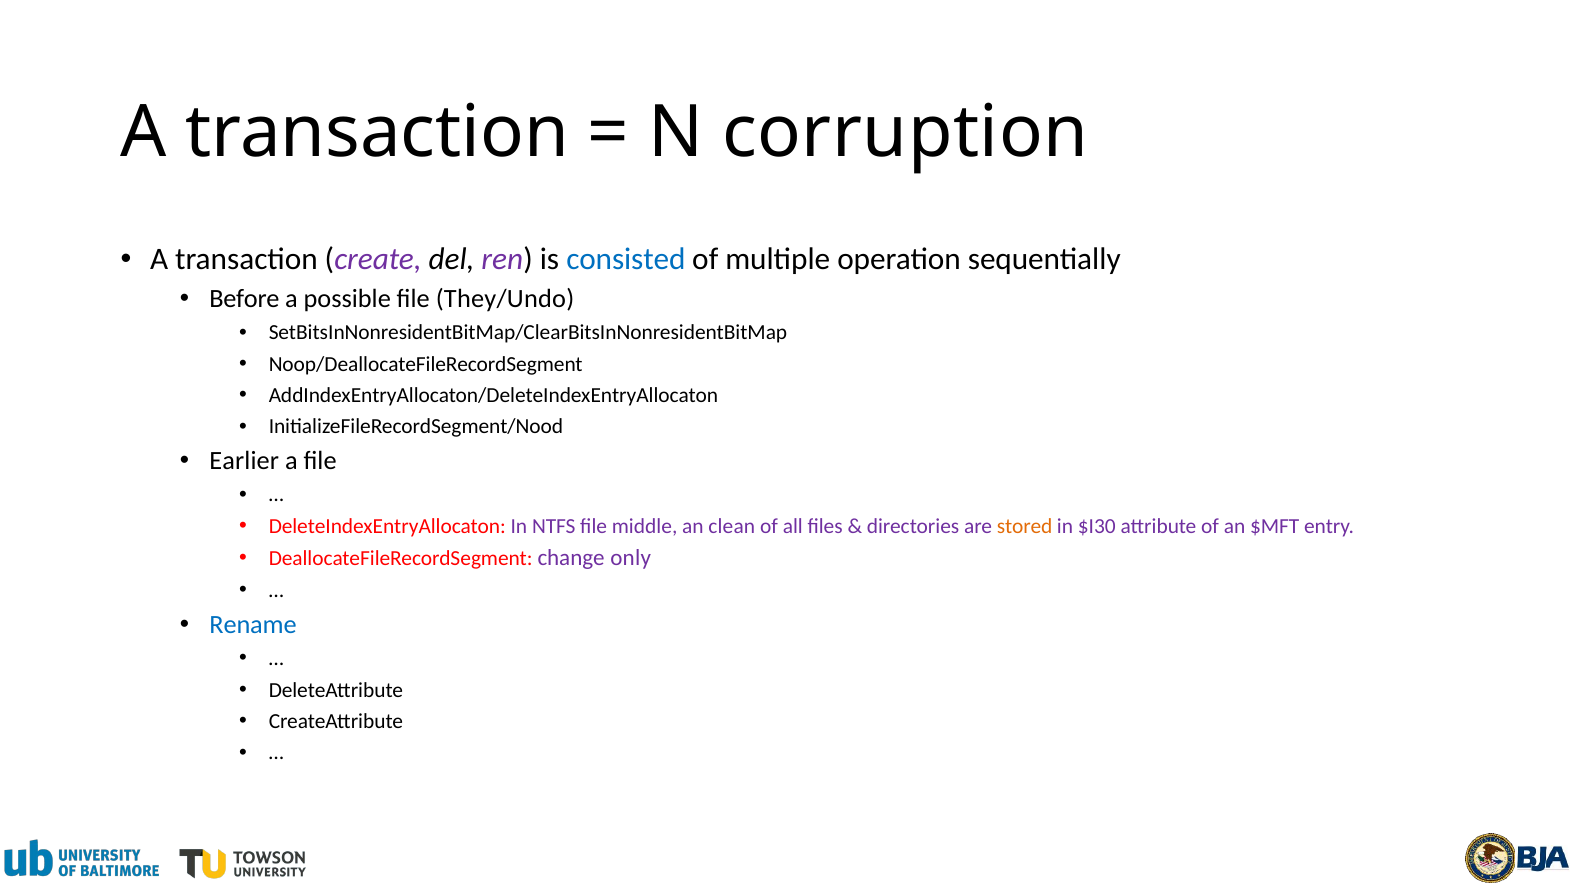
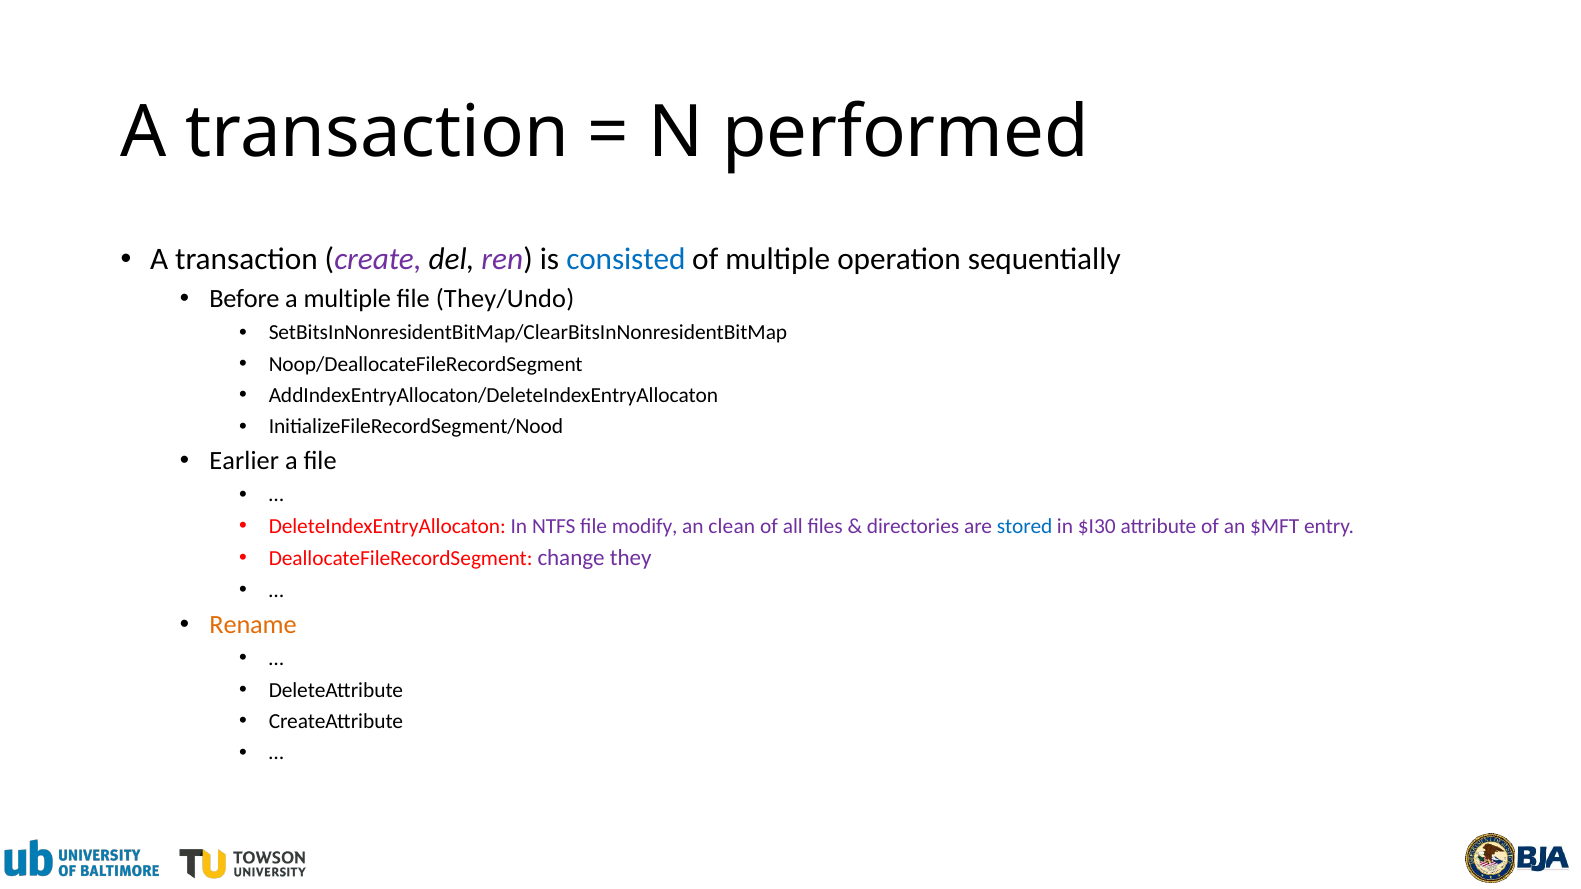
corruption: corruption -> performed (905, 133)
a possible: possible -> multiple (347, 299)
middle: middle -> modify (645, 526)
stored colour: orange -> blue (1025, 526)
only: only -> they (631, 559)
Rename colour: blue -> orange (253, 625)
